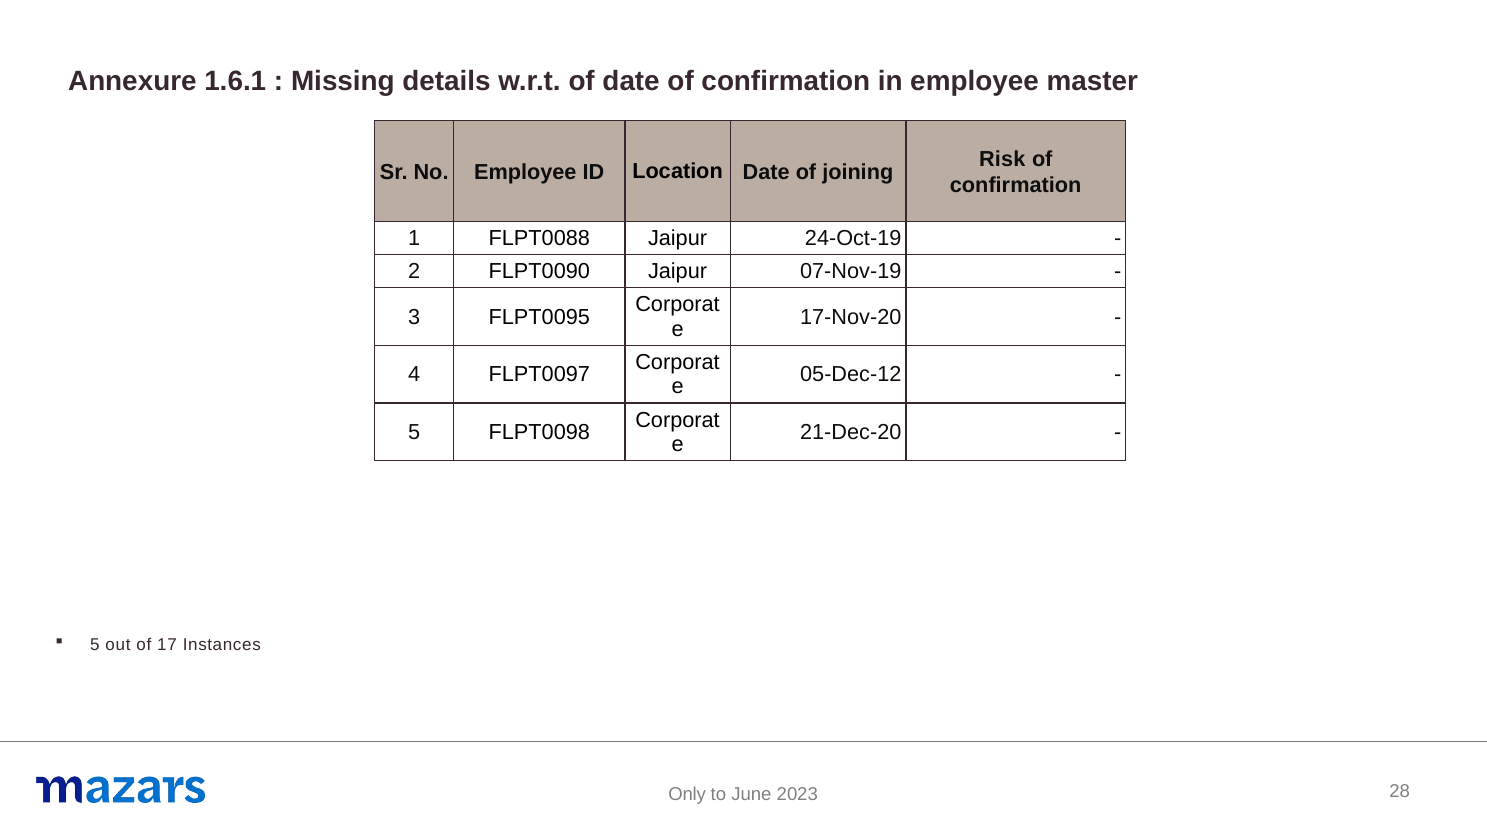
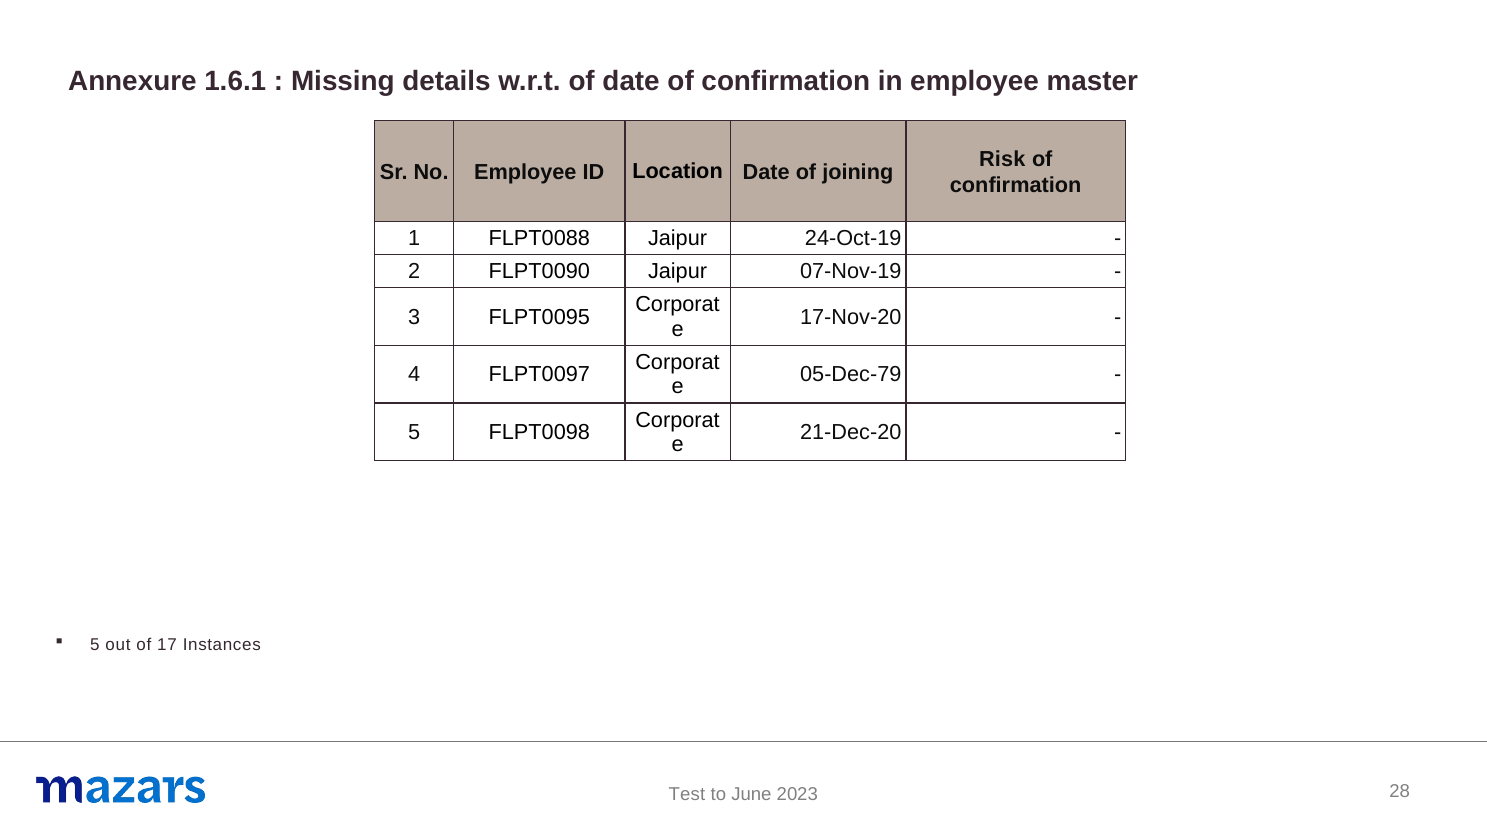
05-Dec-12: 05-Dec-12 -> 05-Dec-79 (851, 374)
Only: Only -> Test (687, 794)
